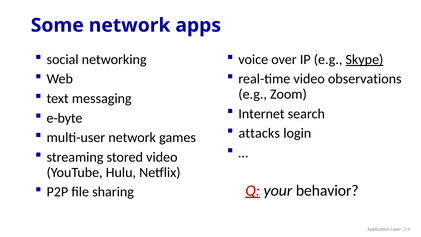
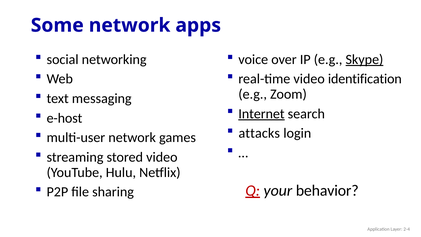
observations: observations -> identification (365, 79)
Internet underline: none -> present (261, 114)
e-byte: e-byte -> e-host (64, 118)
